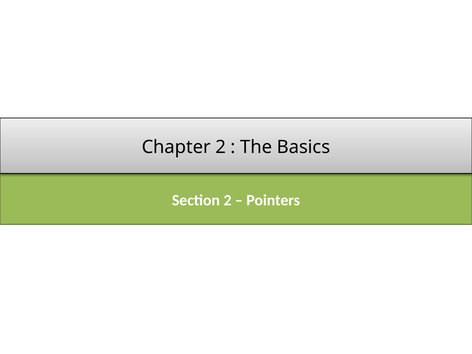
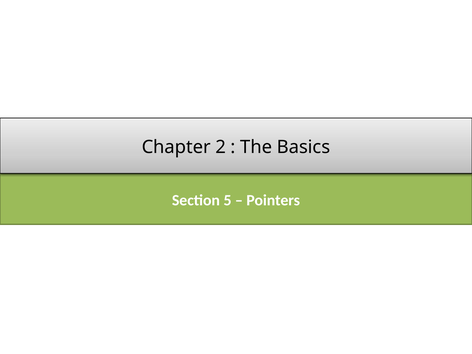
Section 2: 2 -> 5 (228, 200)
